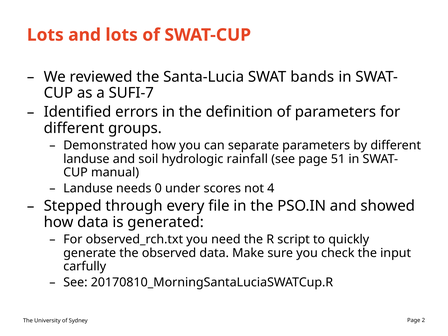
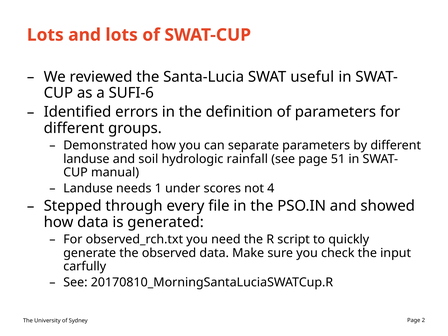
bands: bands -> useful (312, 77)
SUFI-7: SUFI-7 -> SUFI-6 (131, 93)
0: 0 -> 1 (158, 188)
